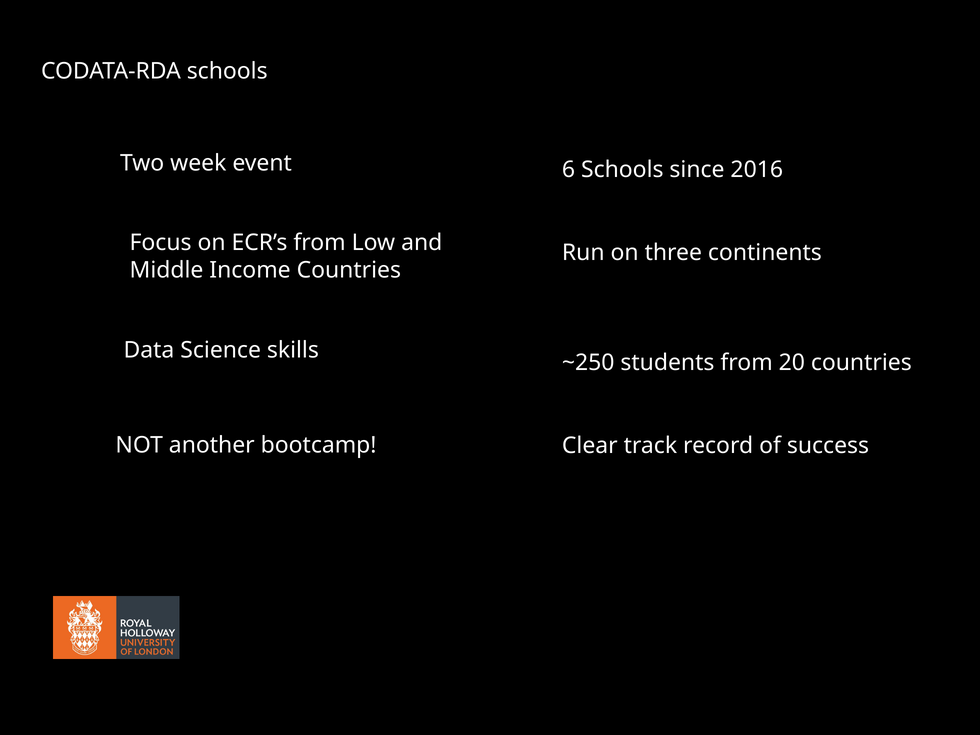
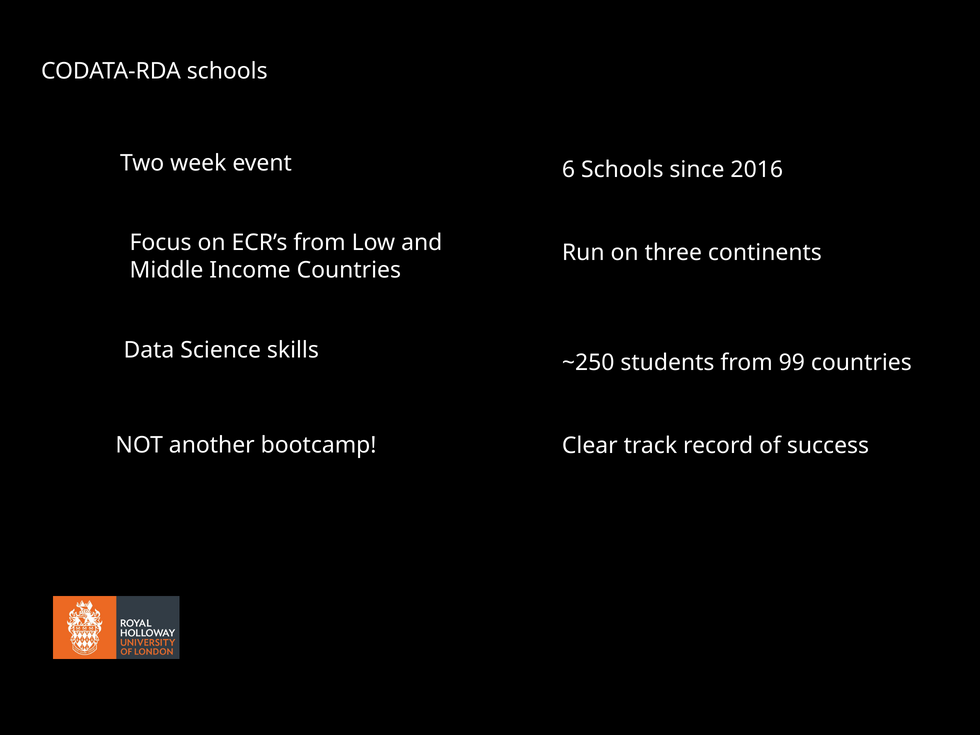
20: 20 -> 99 (792, 363)
